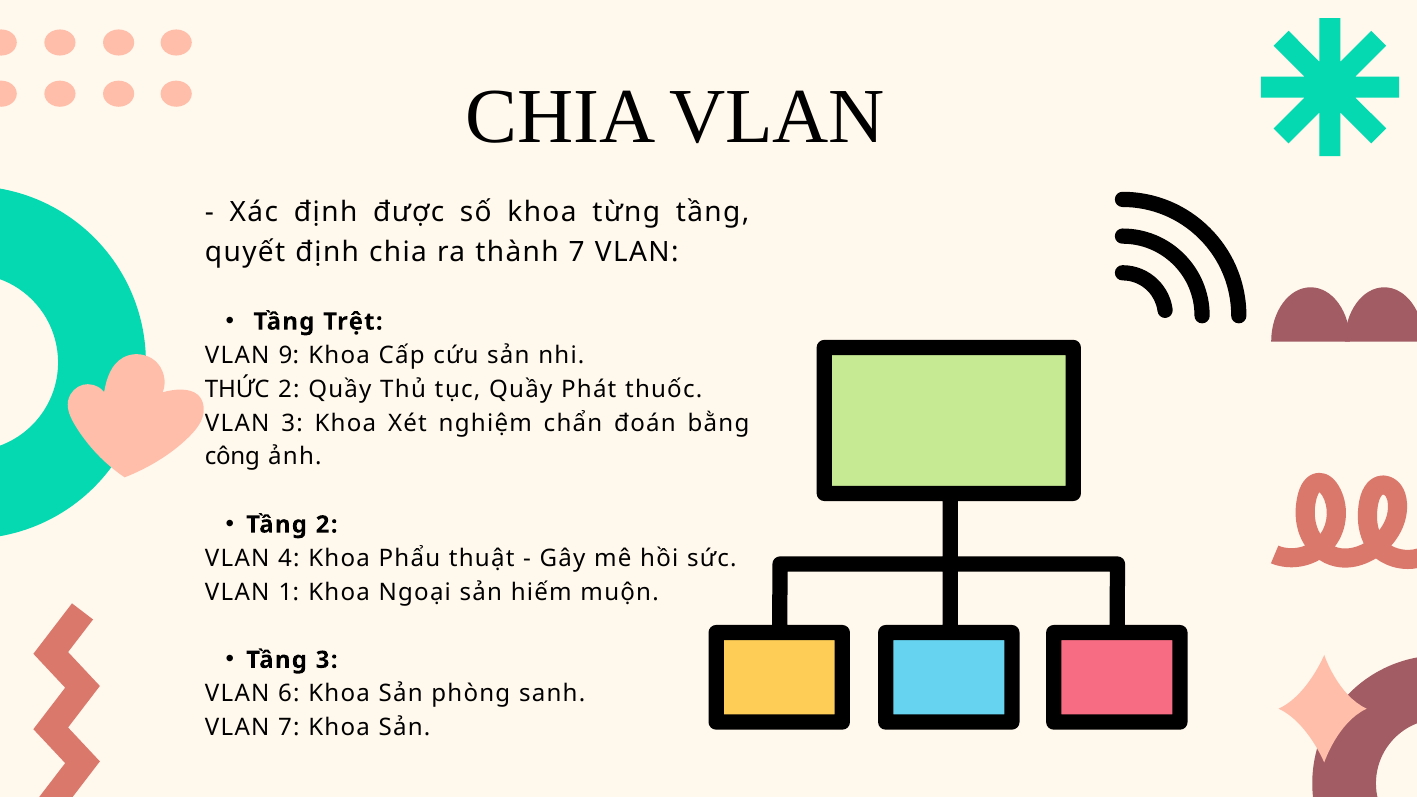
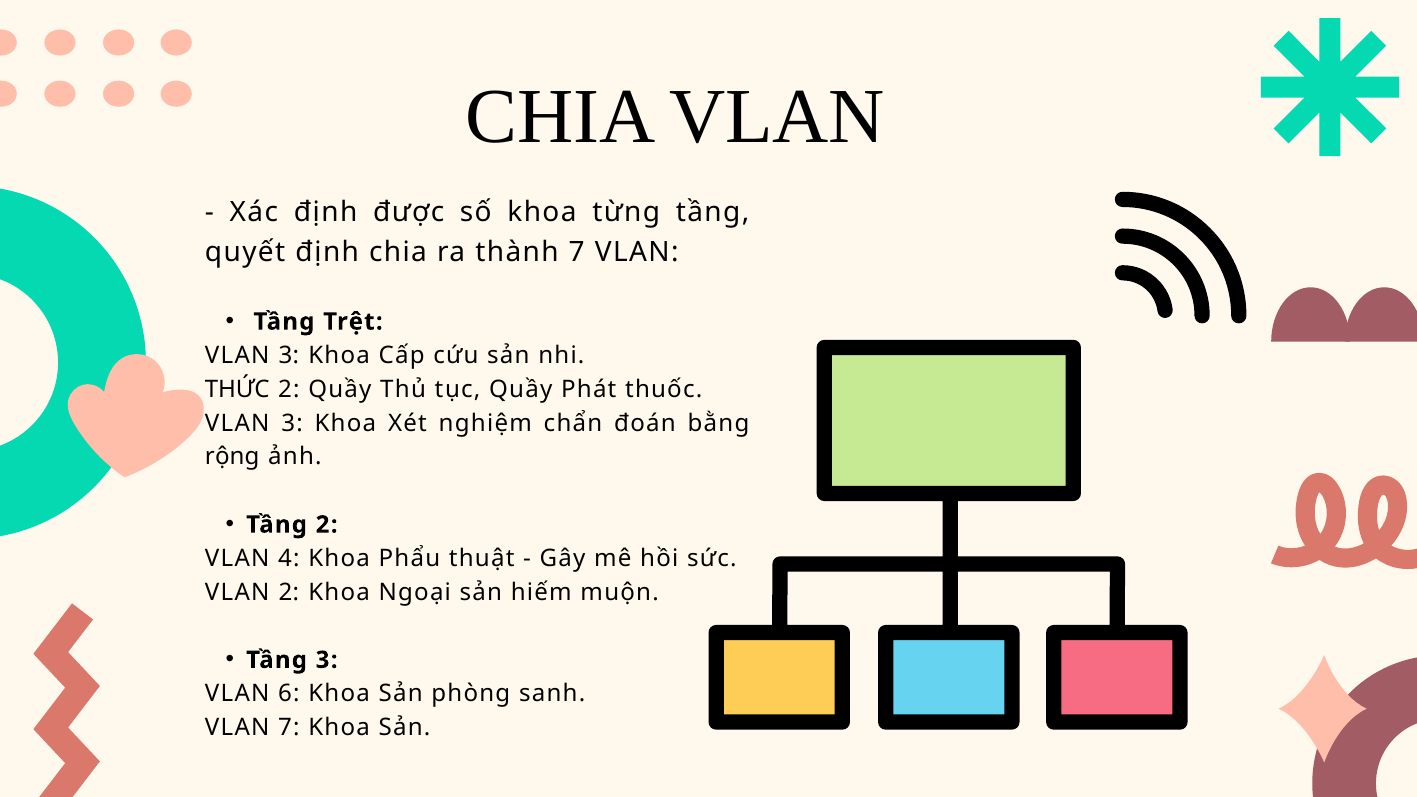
9: 9 -> 3 (289, 356)
công: công -> rộng (232, 457)
VLAN 1: 1 -> 2 (289, 592)
